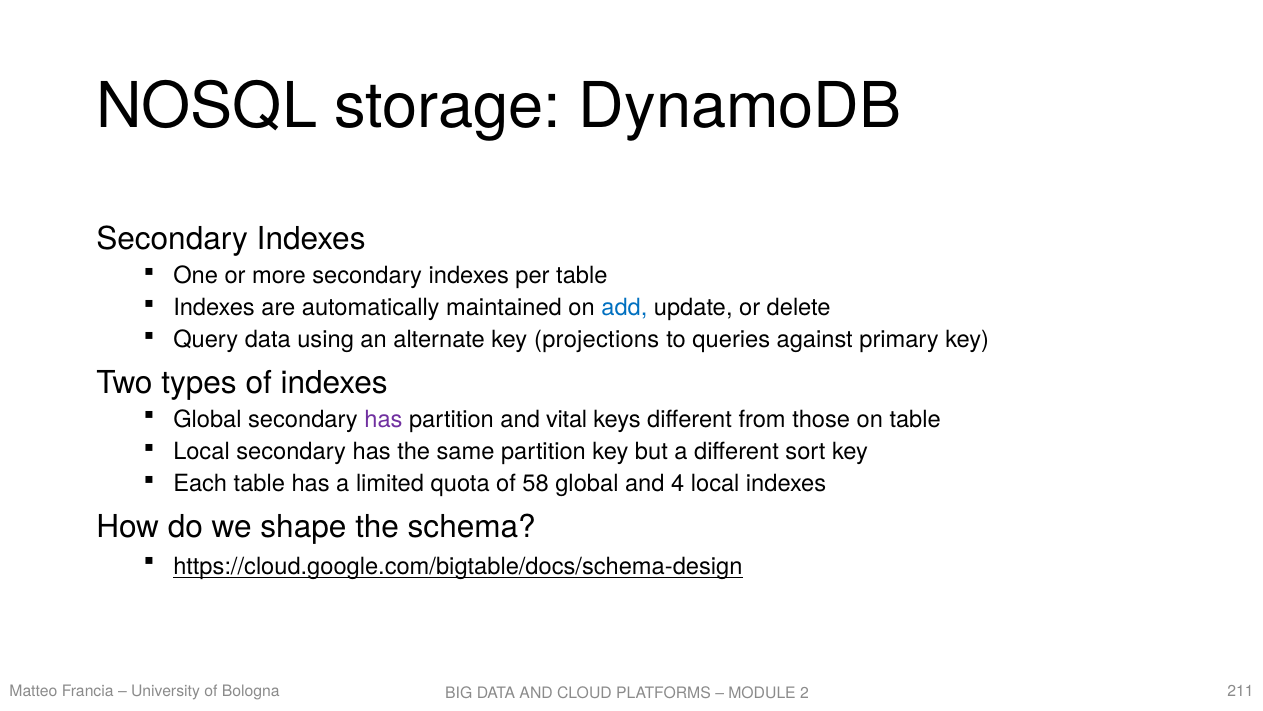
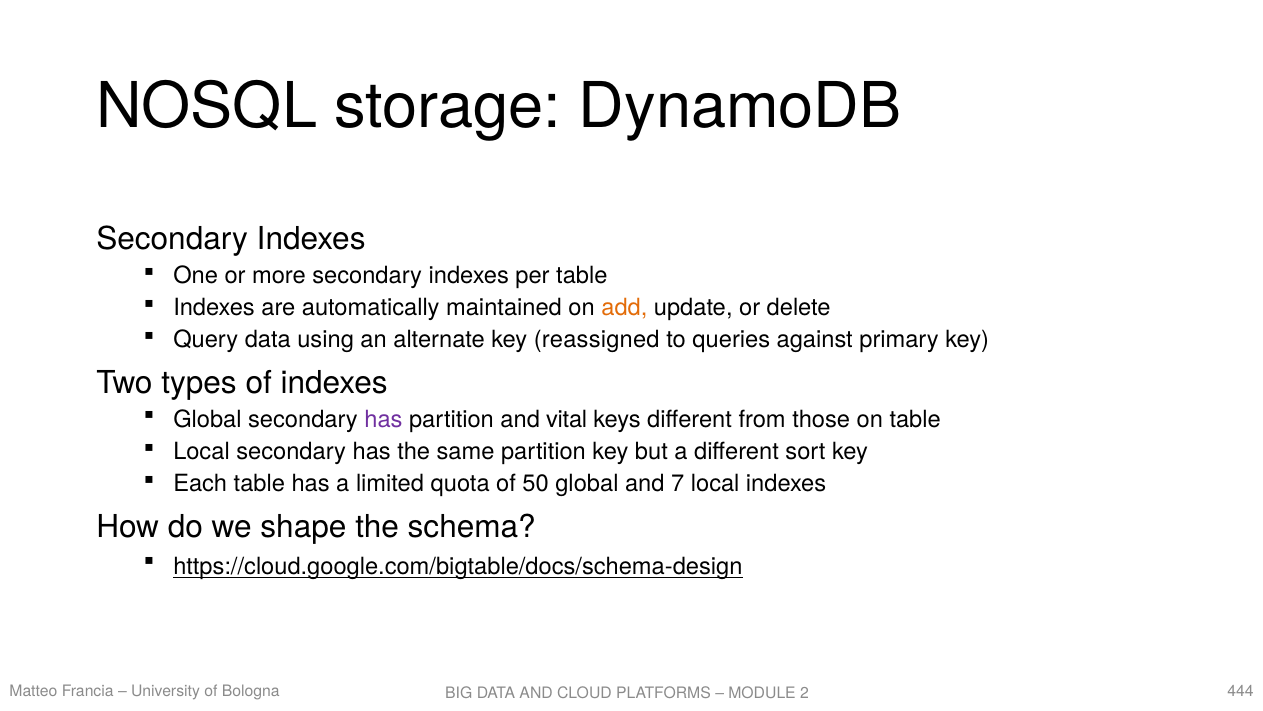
add colour: blue -> orange (624, 308)
projections: projections -> reassigned (597, 340)
58: 58 -> 50 (536, 484)
4: 4 -> 7 (678, 484)
211: 211 -> 444 (1240, 691)
